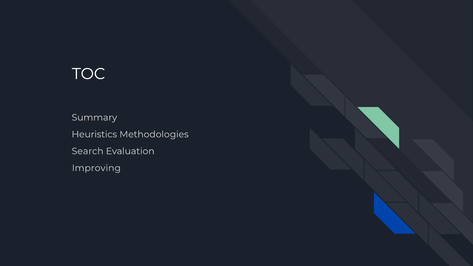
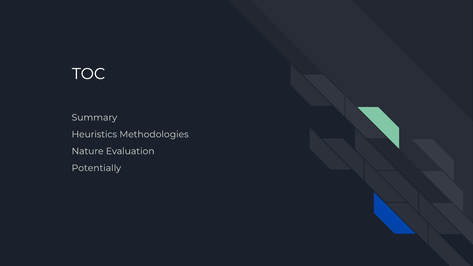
Search: Search -> Nature (88, 151)
Improving: Improving -> Potentially (96, 168)
